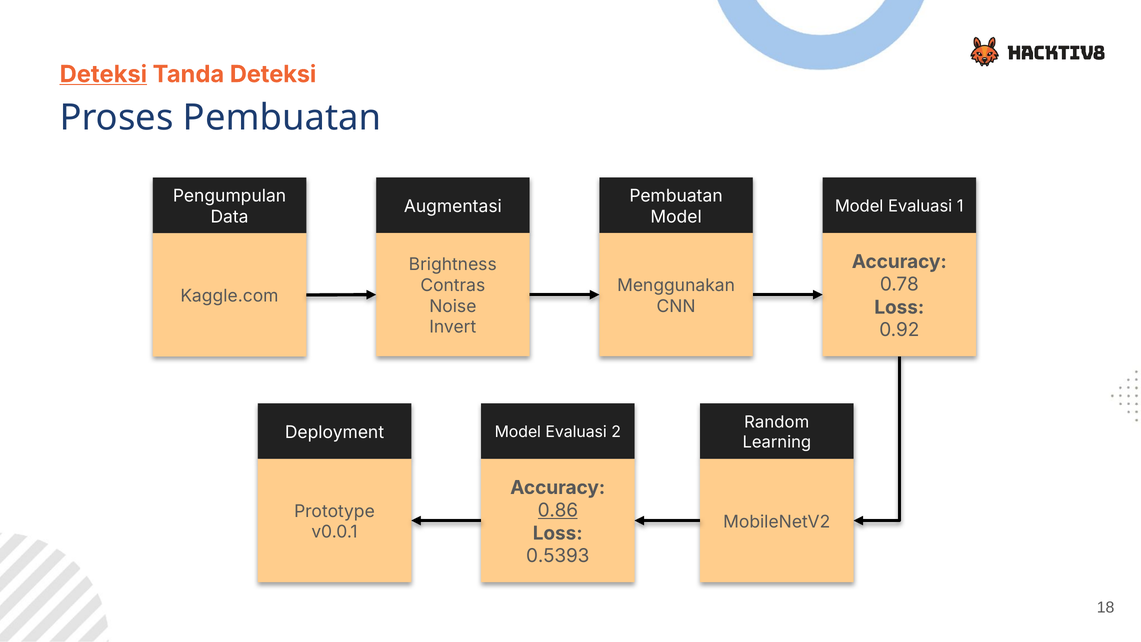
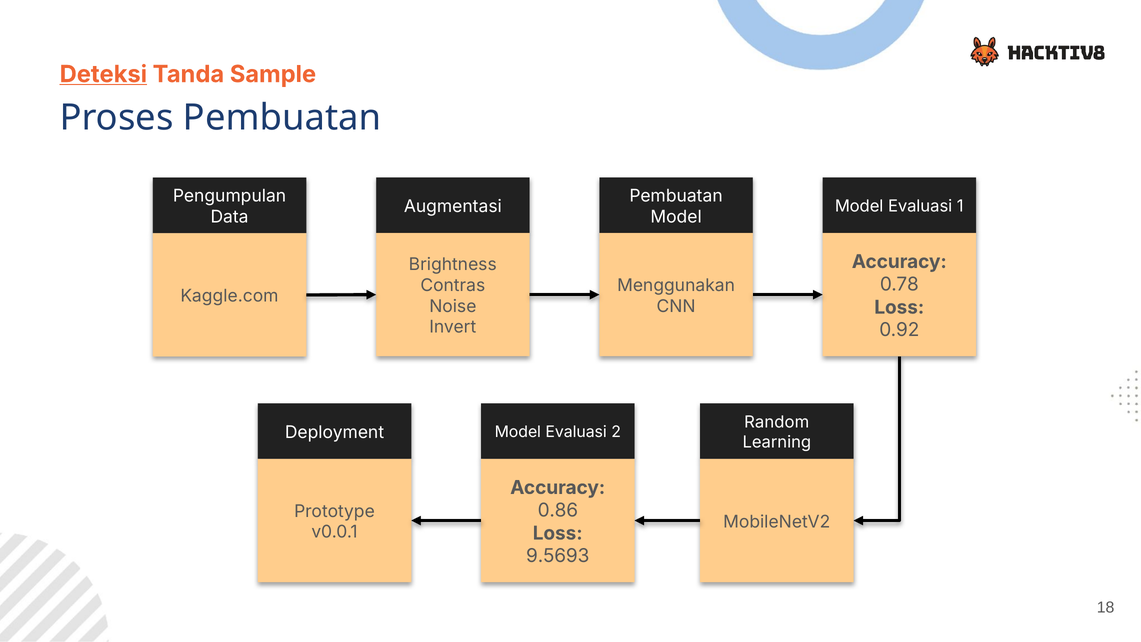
Tanda Deteksi: Deteksi -> Sample (273, 74)
0.86 underline: present -> none (558, 510)
0.5393: 0.5393 -> 9.5693 (558, 556)
